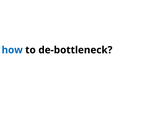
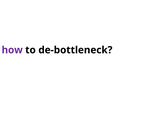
how colour: blue -> purple (12, 50)
